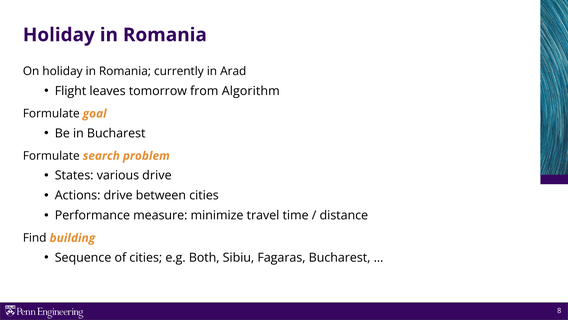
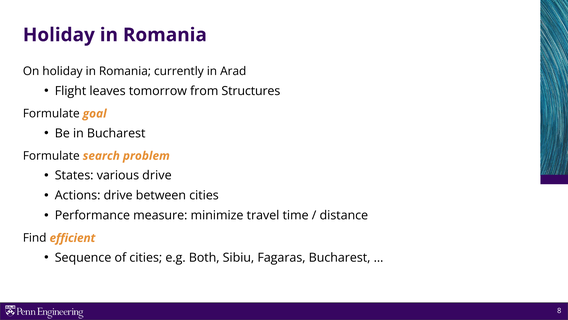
Algorithm: Algorithm -> Structures (251, 91)
building: building -> efficient (72, 238)
